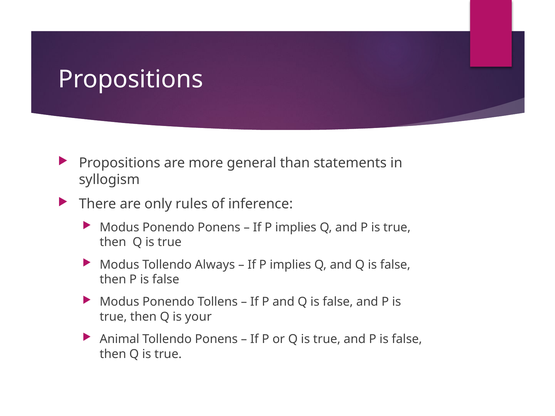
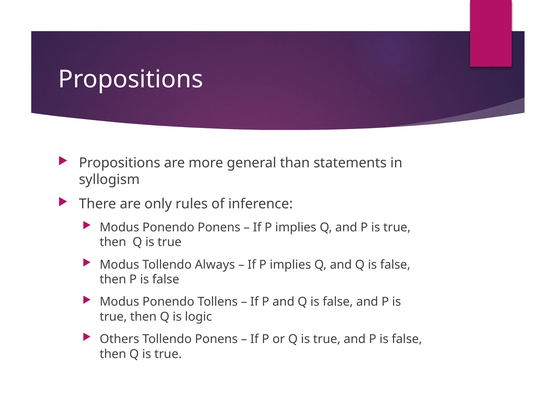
your: your -> logic (198, 317)
Animal: Animal -> Others (119, 339)
